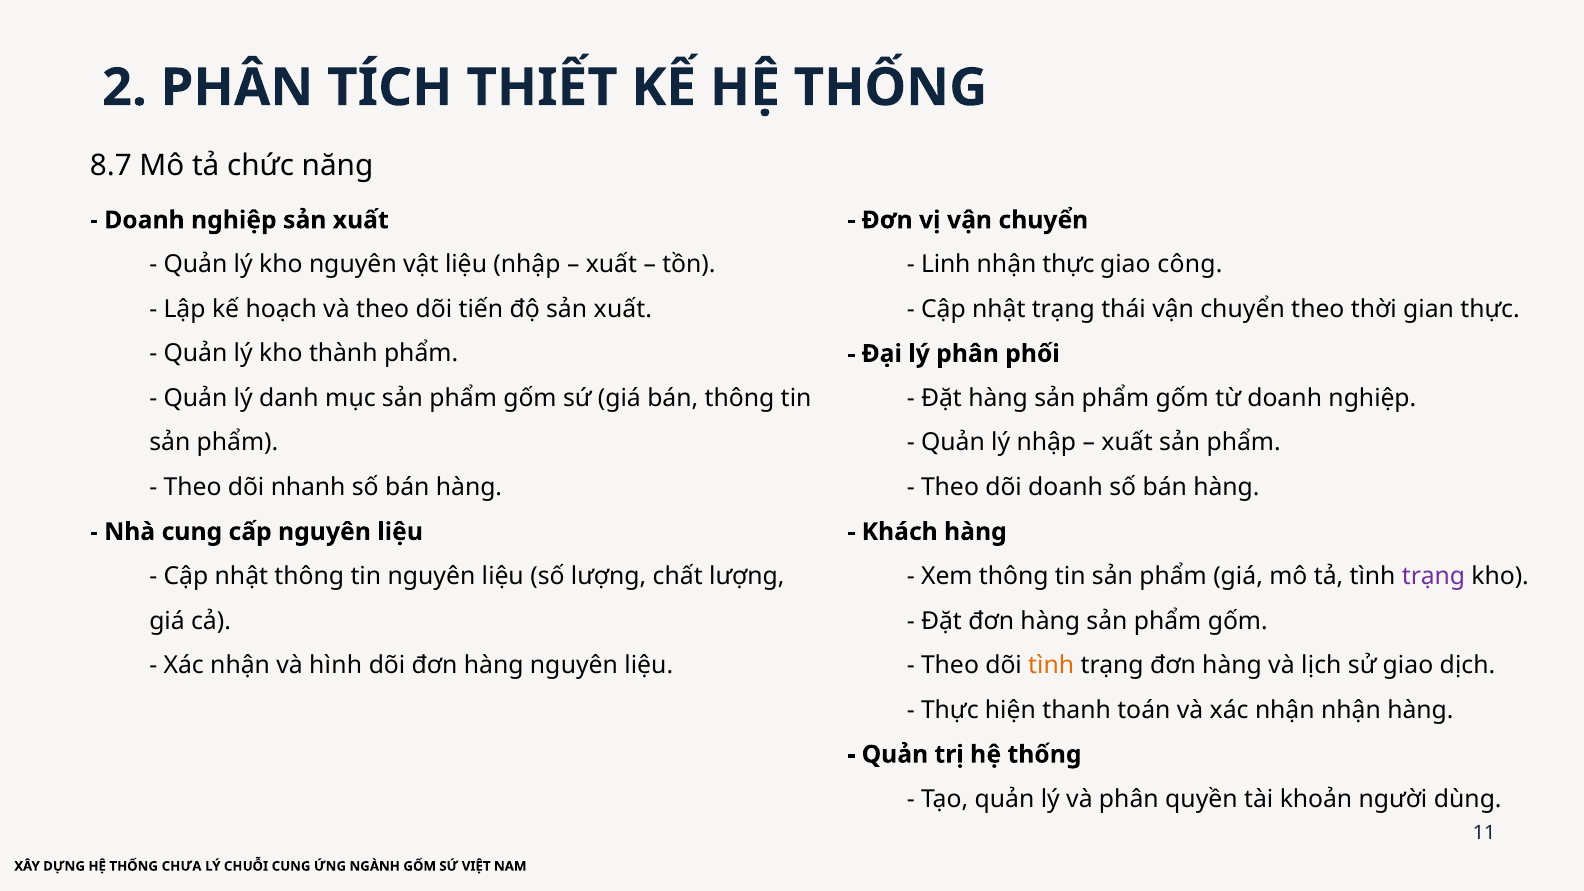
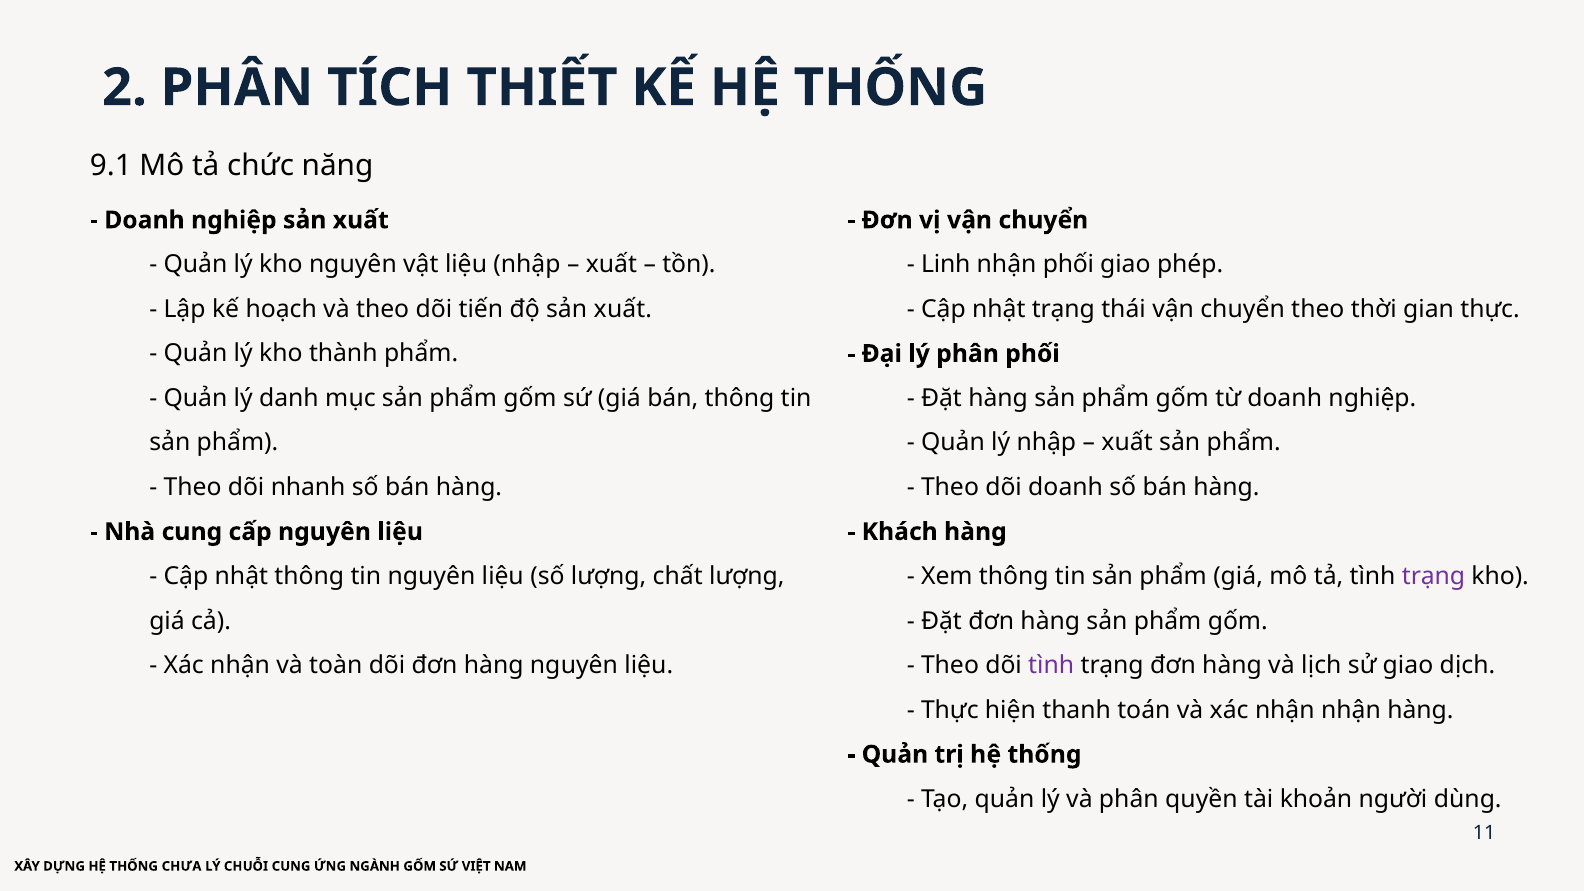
8.7: 8.7 -> 9.1 (111, 166)
nhận thực: thực -> phối (1068, 265)
công: công -> phép (1190, 265)
hình: hình -> toàn (336, 665)
tình colour: orange -> purple (1051, 665)
